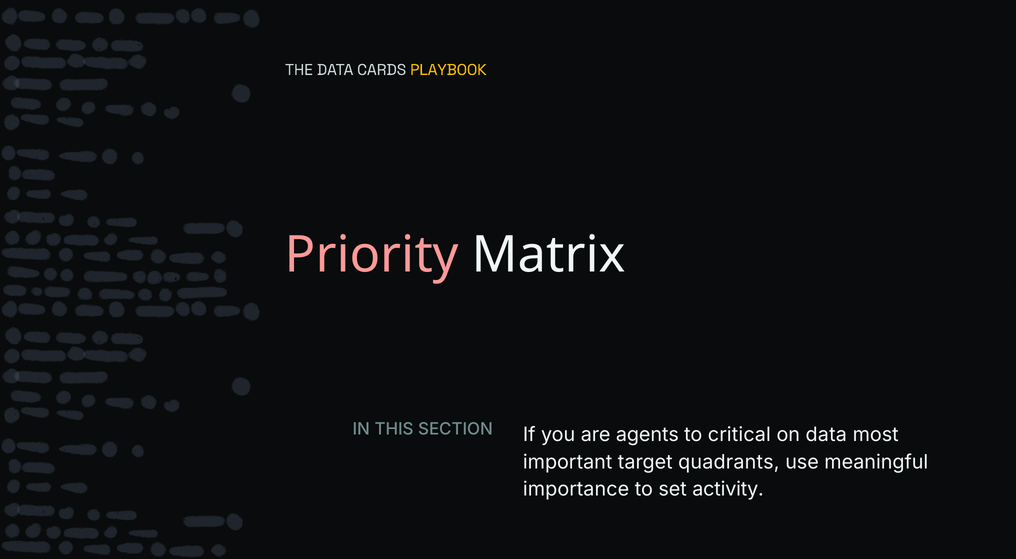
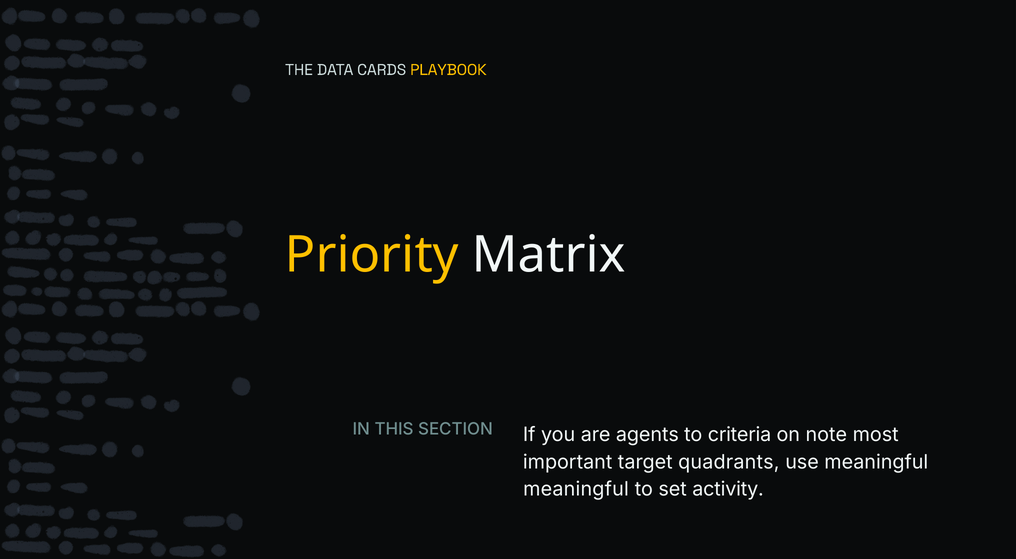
Priority colour: pink -> yellow (372, 255)
critical: critical -> criteria (740, 435)
on data: data -> note (826, 435)
importance: importance -> meaningful (576, 489)
